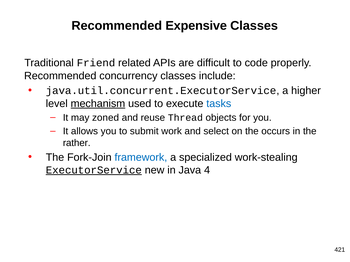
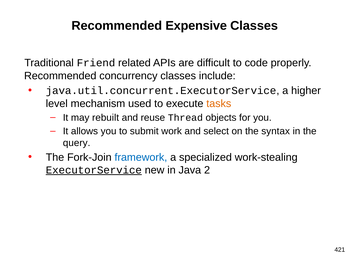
mechanism underline: present -> none (98, 104)
tasks colour: blue -> orange (219, 104)
zoned: zoned -> rebuilt (106, 118)
occurs: occurs -> syntax (276, 131)
rather: rather -> query (77, 143)
4: 4 -> 2 (207, 170)
